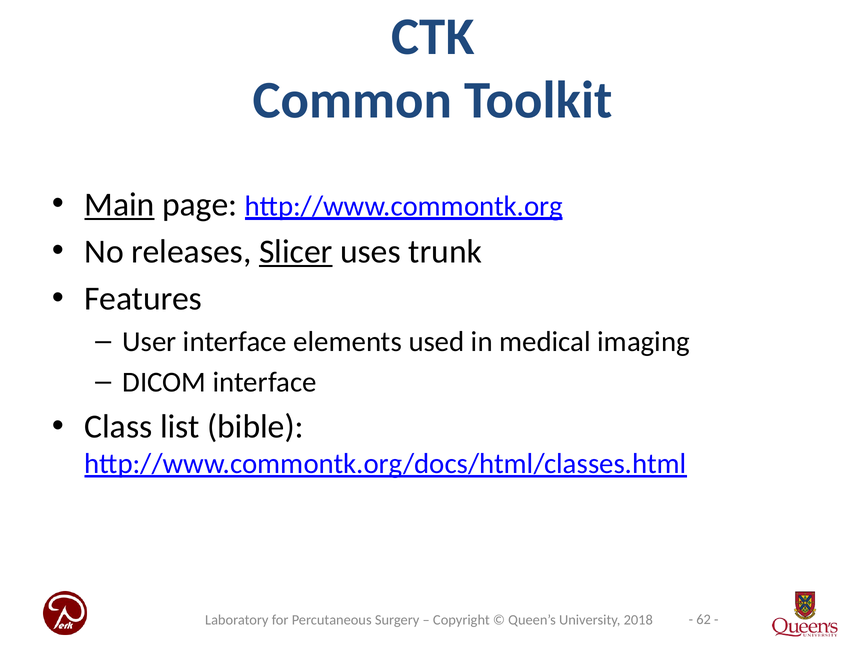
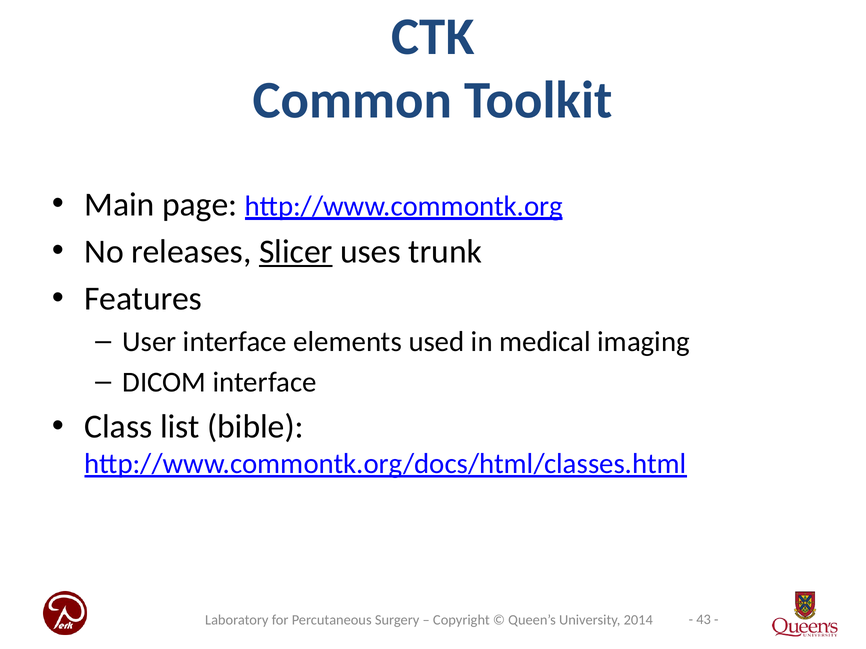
Main underline: present -> none (120, 205)
62: 62 -> 43 (704, 620)
2018: 2018 -> 2014 (638, 620)
